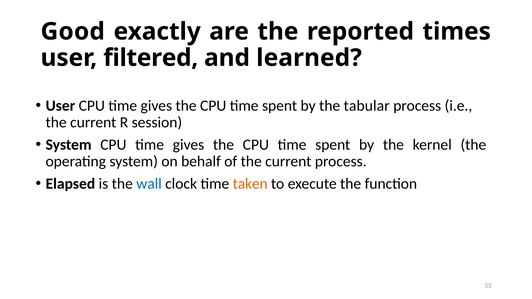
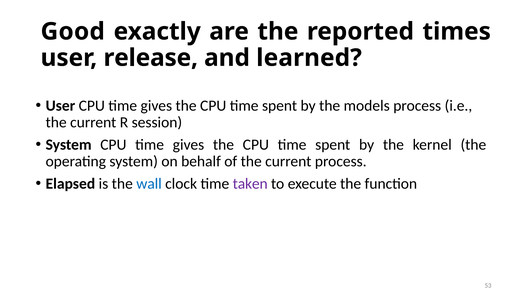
filtered: filtered -> release (151, 58)
tabular: tabular -> models (367, 106)
taken colour: orange -> purple (250, 184)
